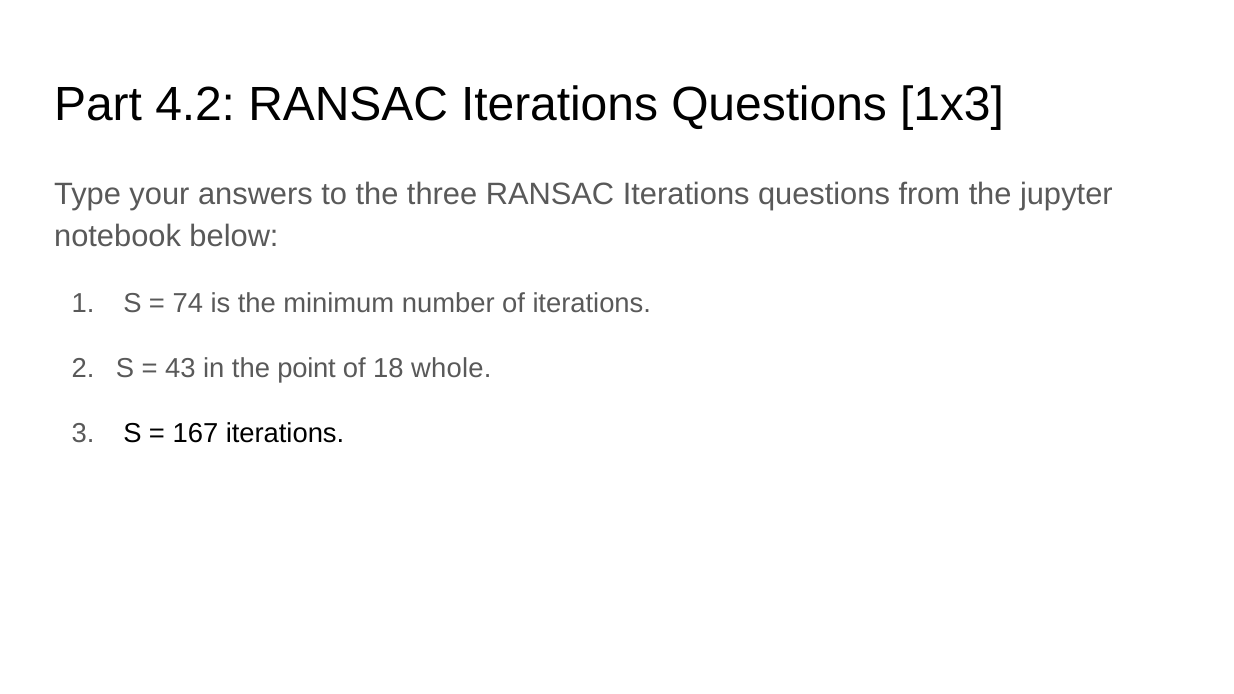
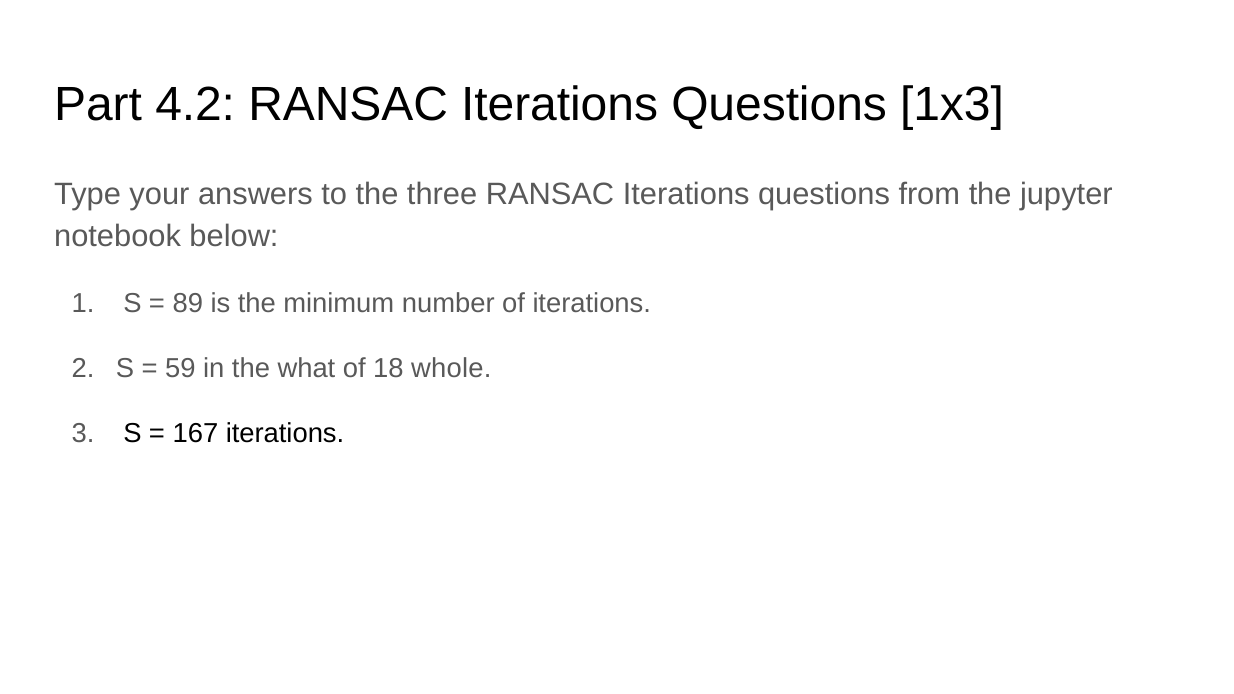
74: 74 -> 89 (188, 304)
43: 43 -> 59 (180, 369)
point: point -> what (306, 369)
